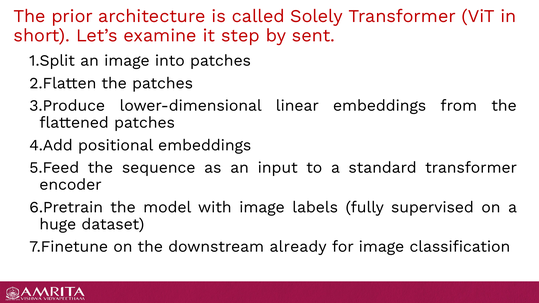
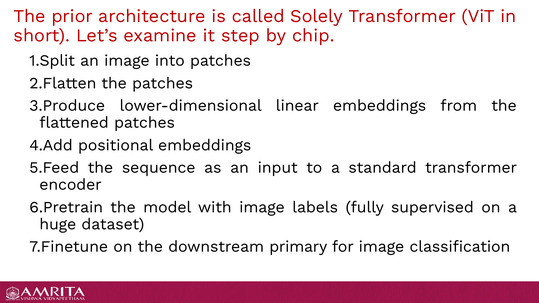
sent: sent -> chip (313, 36)
already: already -> primary (298, 247)
